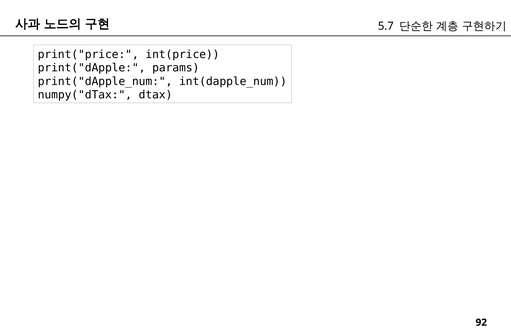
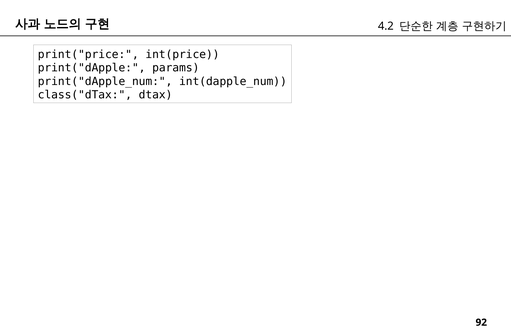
5.7: 5.7 -> 4.2 (386, 26)
numpy("dTax: numpy("dTax -> class("dTax (85, 95)
